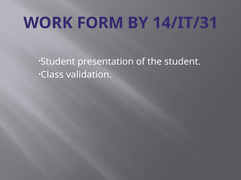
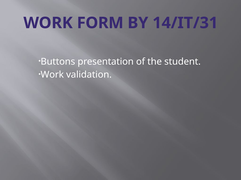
Student: Student -> Buttons (58, 62)
Class: Class -> Work (52, 75)
